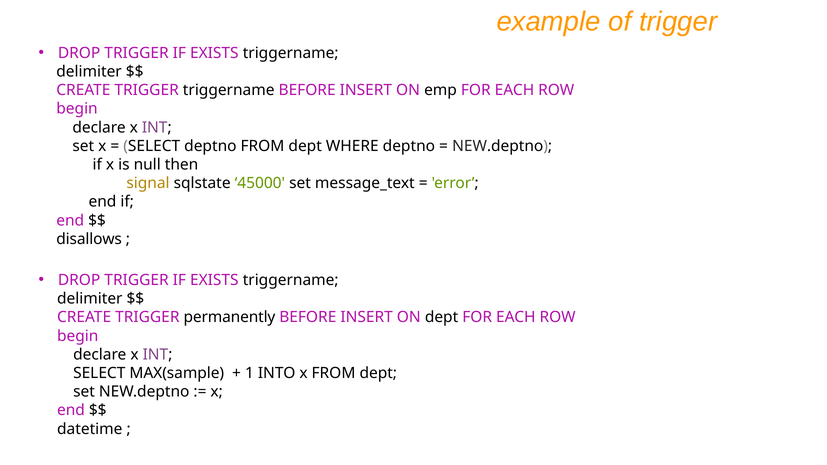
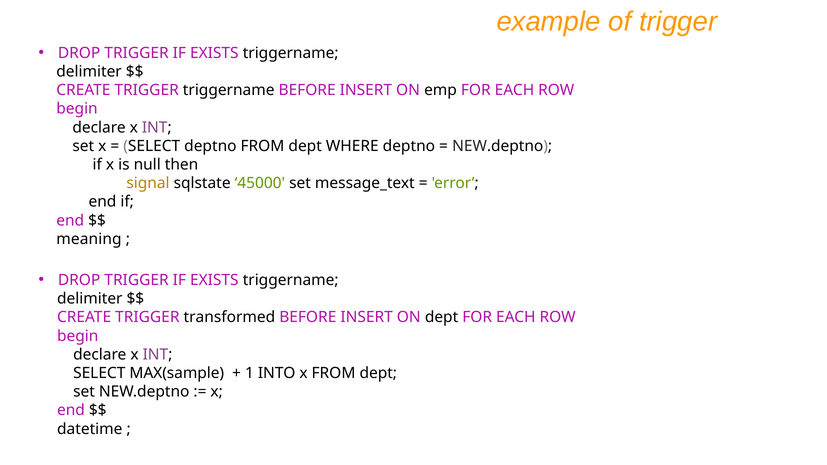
disallows: disallows -> meaning (89, 239)
permanently: permanently -> transformed (229, 317)
